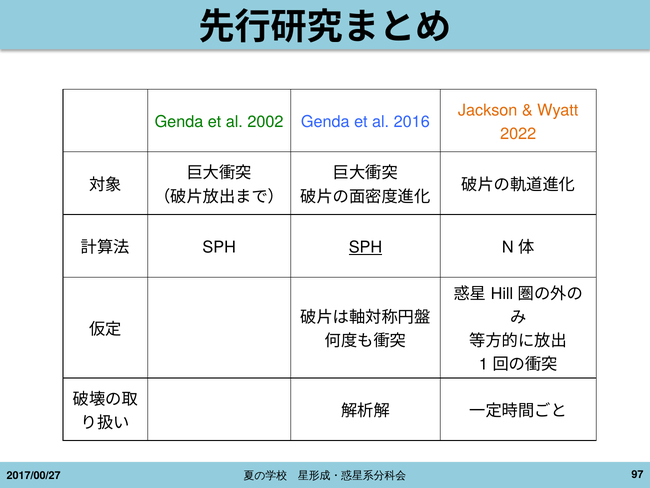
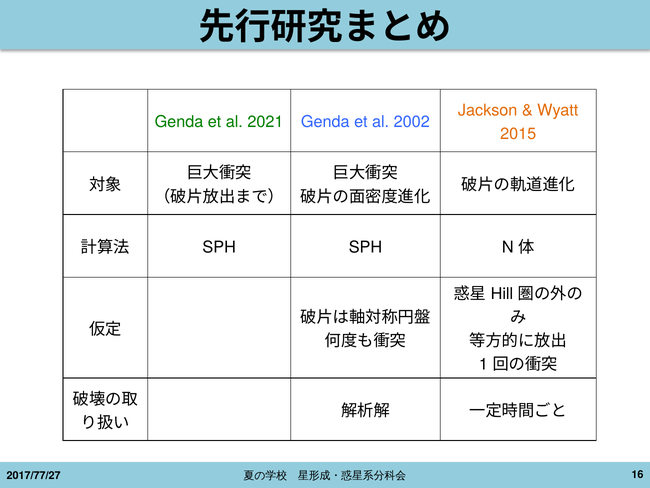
2002: 2002 -> 2021 (265, 122)
2016: 2016 -> 2002 (412, 122)
2022: 2022 -> 2015 (518, 134)
SPH underline: present -> none (365, 247)
97: 97 -> 16 (637, 474)
2017/00/27: 2017/00/27 -> 2017/77/27 (34, 475)
